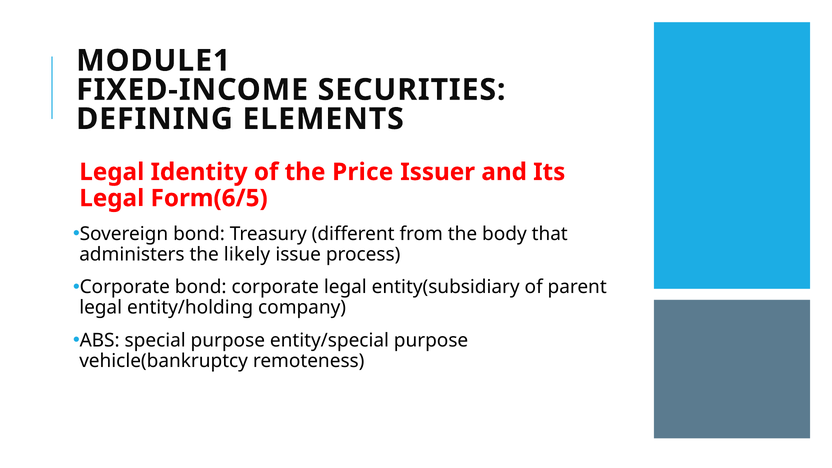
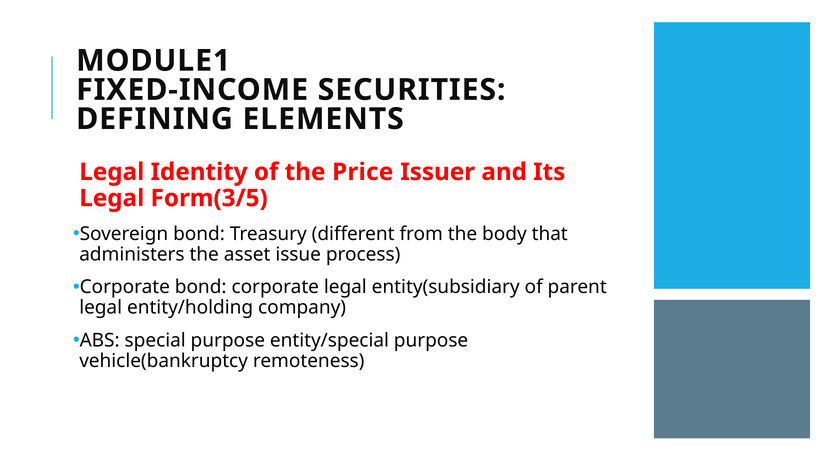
Form(6/5: Form(6/5 -> Form(3/5 (209, 198)
likely: likely -> asset (247, 254)
